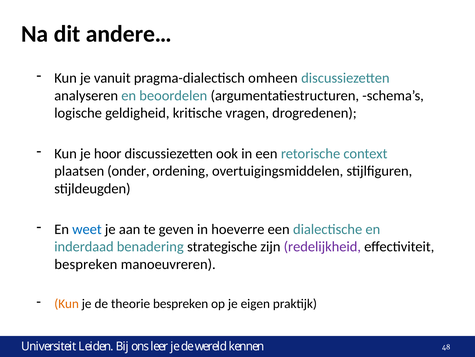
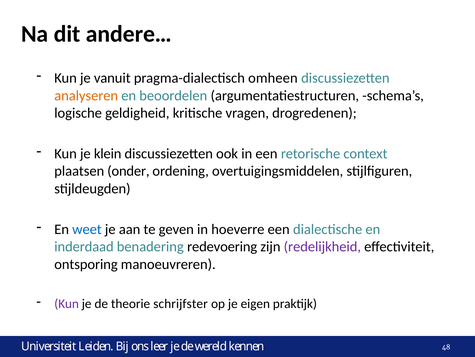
analyseren colour: black -> orange (86, 95)
hoor: hoor -> klein (108, 153)
strategische: strategische -> redevoering (222, 246)
bespreken: bespreken -> ontsporing (86, 264)
Kun colour: orange -> purple (67, 303)
theorie bespreken: bespreken -> schrijfster (181, 303)
